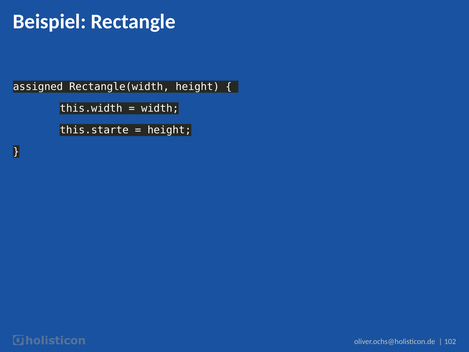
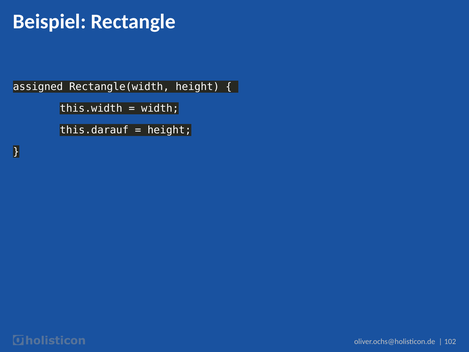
this.starte: this.starte -> this.darauf (94, 130)
